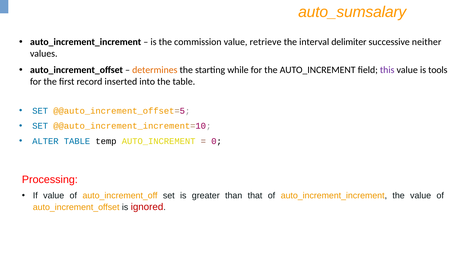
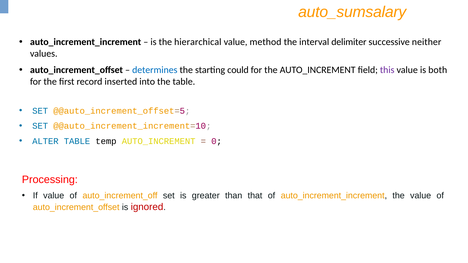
commission: commission -> hierarchical (198, 42)
retrieve: retrieve -> method (266, 42)
determines colour: orange -> blue (155, 70)
while: while -> could (238, 70)
tools: tools -> both (438, 70)
